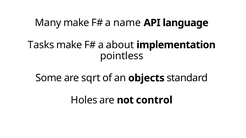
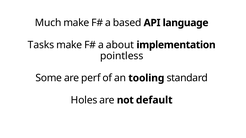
Many: Many -> Much (48, 23)
name: name -> based (127, 23)
sqrt: sqrt -> perf (91, 78)
objects: objects -> tooling (146, 78)
control: control -> default (154, 100)
